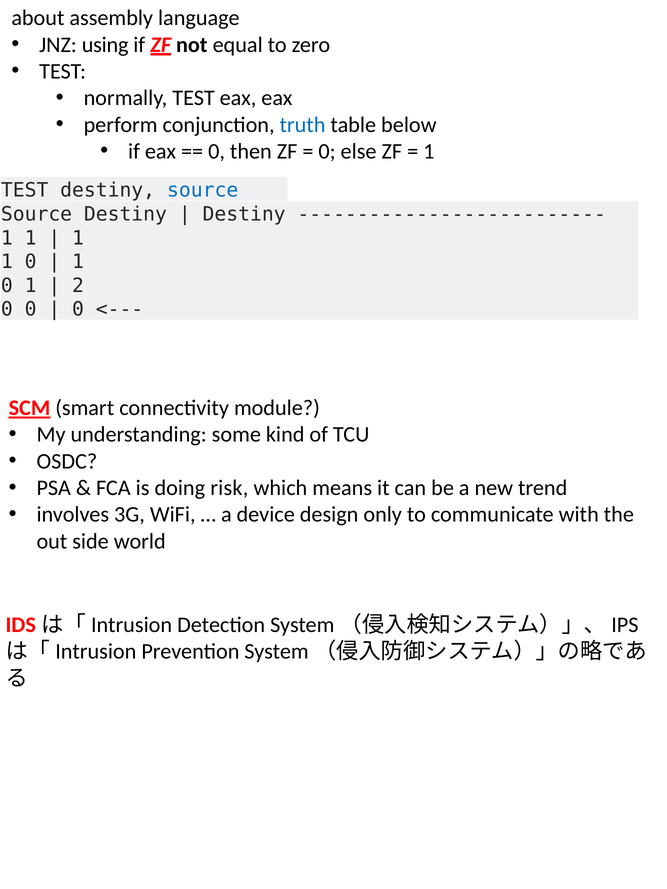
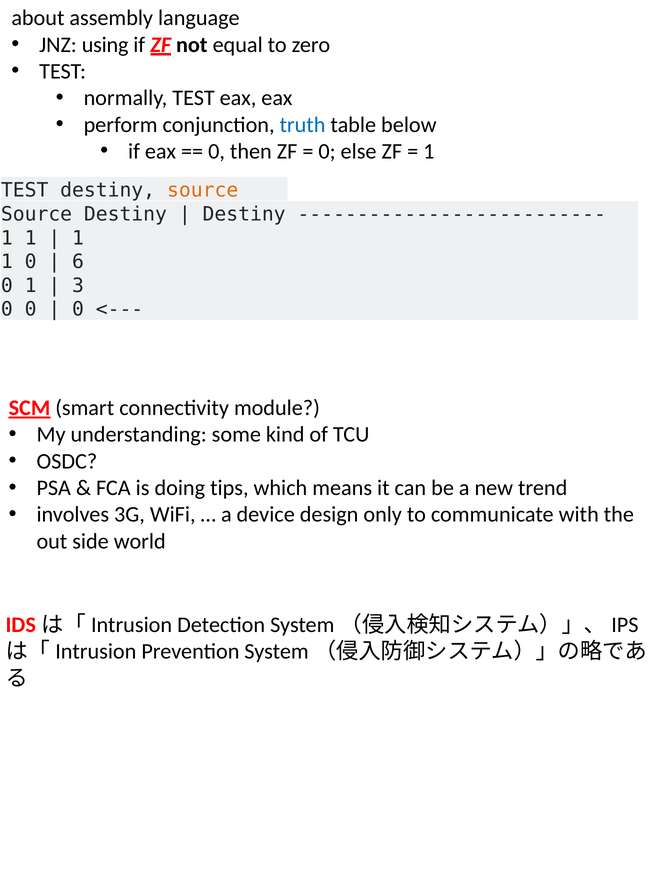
source colour: blue -> orange (203, 190)
1: 1 -> 6 (78, 262)
2: 2 -> 3 (78, 286)
risk: risk -> tips (229, 488)
